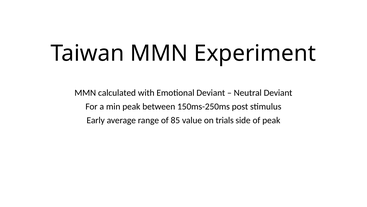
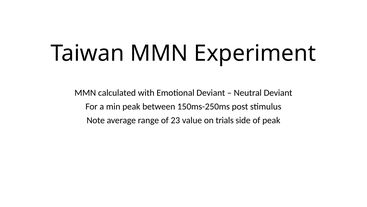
Early: Early -> Note (96, 120)
85: 85 -> 23 (175, 120)
